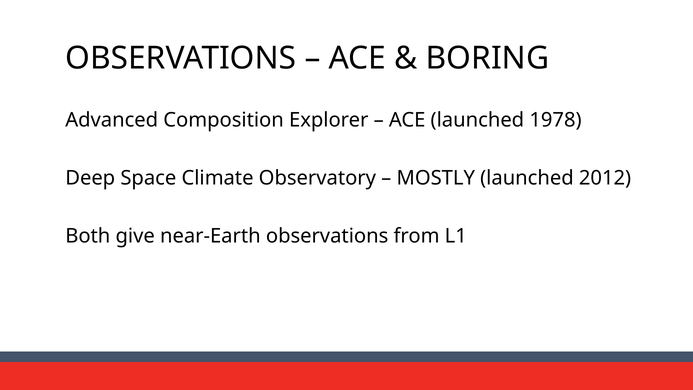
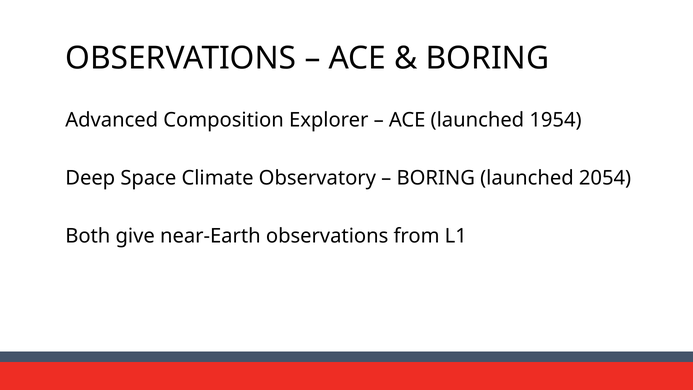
1978: 1978 -> 1954 (556, 120)
MOSTLY: MOSTLY -> BORING (436, 178)
2012: 2012 -> 2054 (605, 178)
